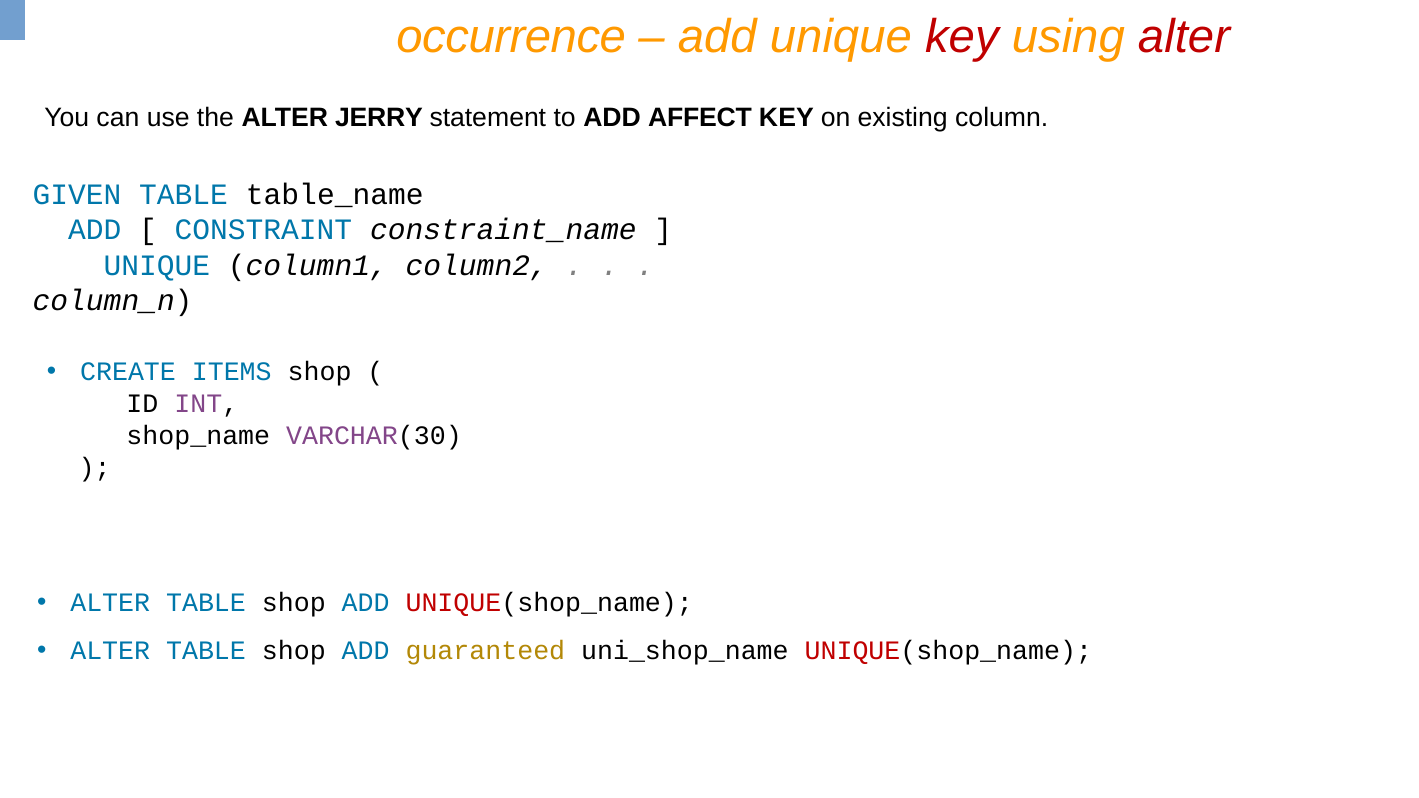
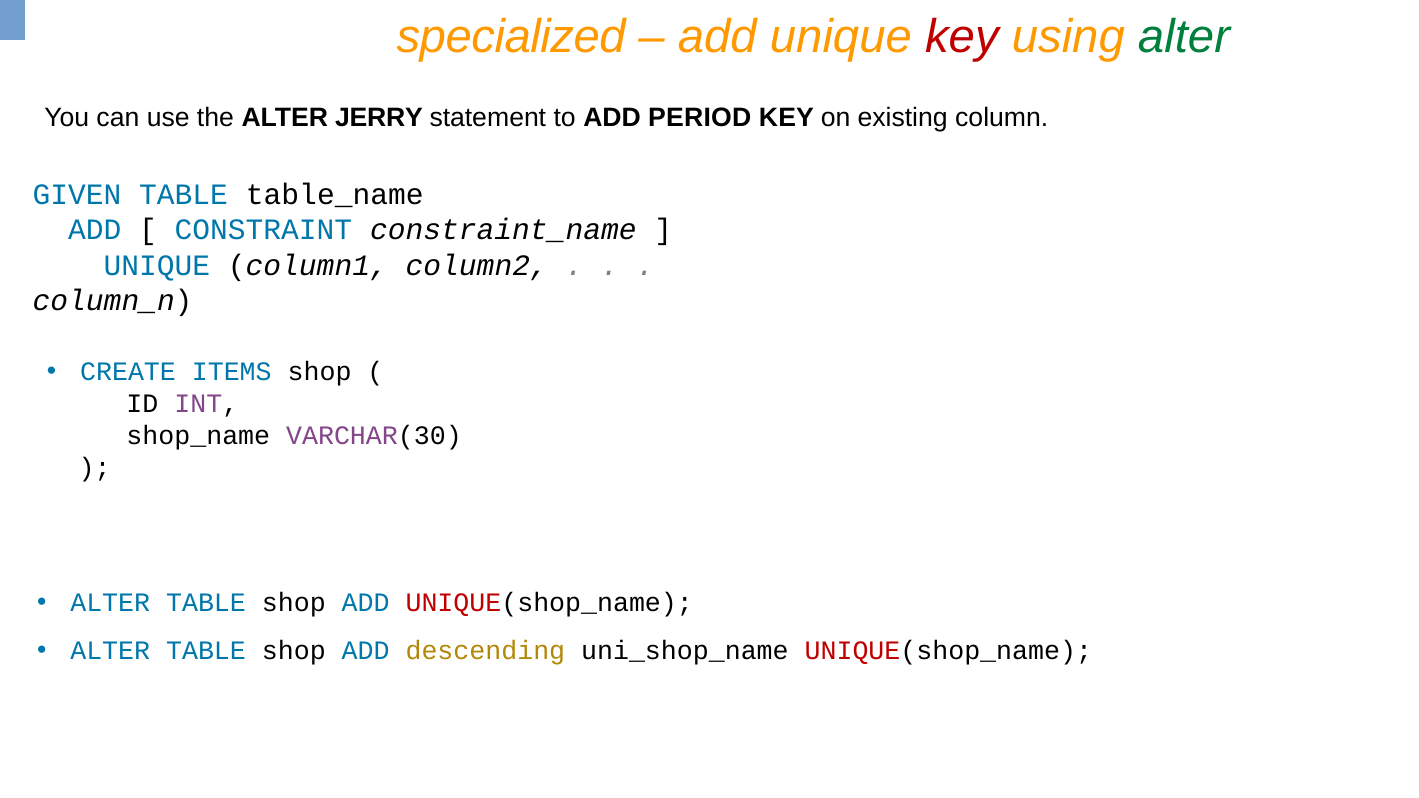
occurrence: occurrence -> specialized (511, 37)
alter colour: red -> green (1184, 37)
AFFECT: AFFECT -> PERIOD (700, 118)
guaranteed: guaranteed -> descending (485, 651)
